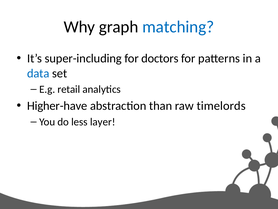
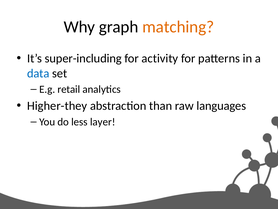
matching colour: blue -> orange (178, 27)
doctors: doctors -> activity (160, 58)
Higher-have: Higher-have -> Higher-they (57, 106)
timelords: timelords -> languages (221, 106)
